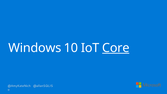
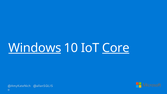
Windows underline: none -> present (35, 48)
